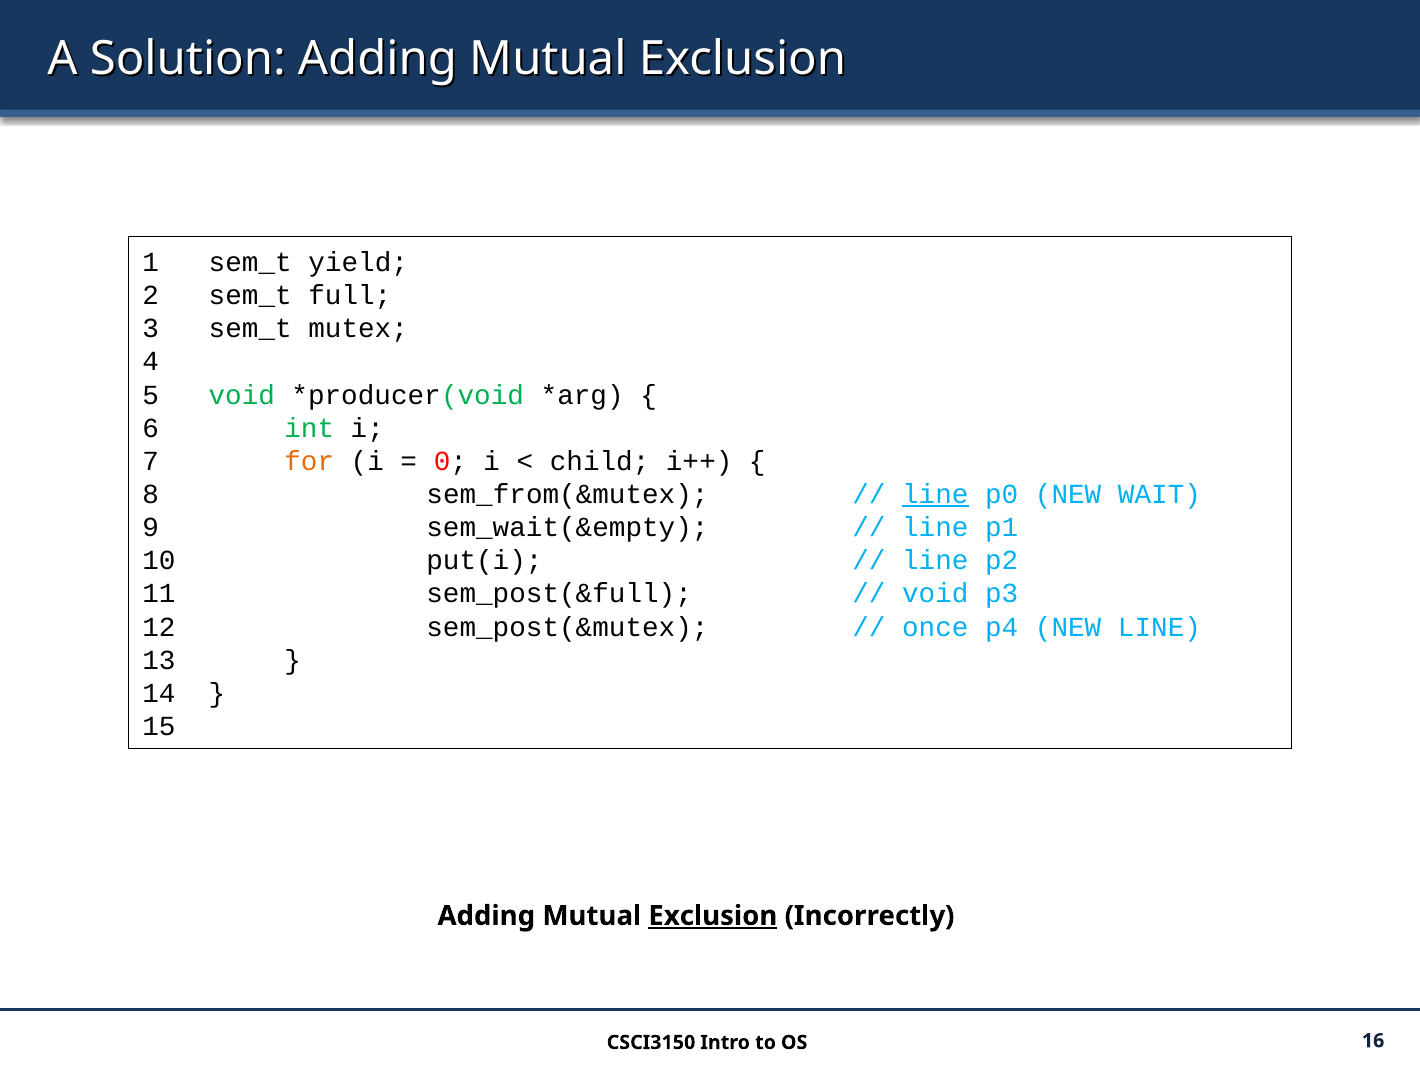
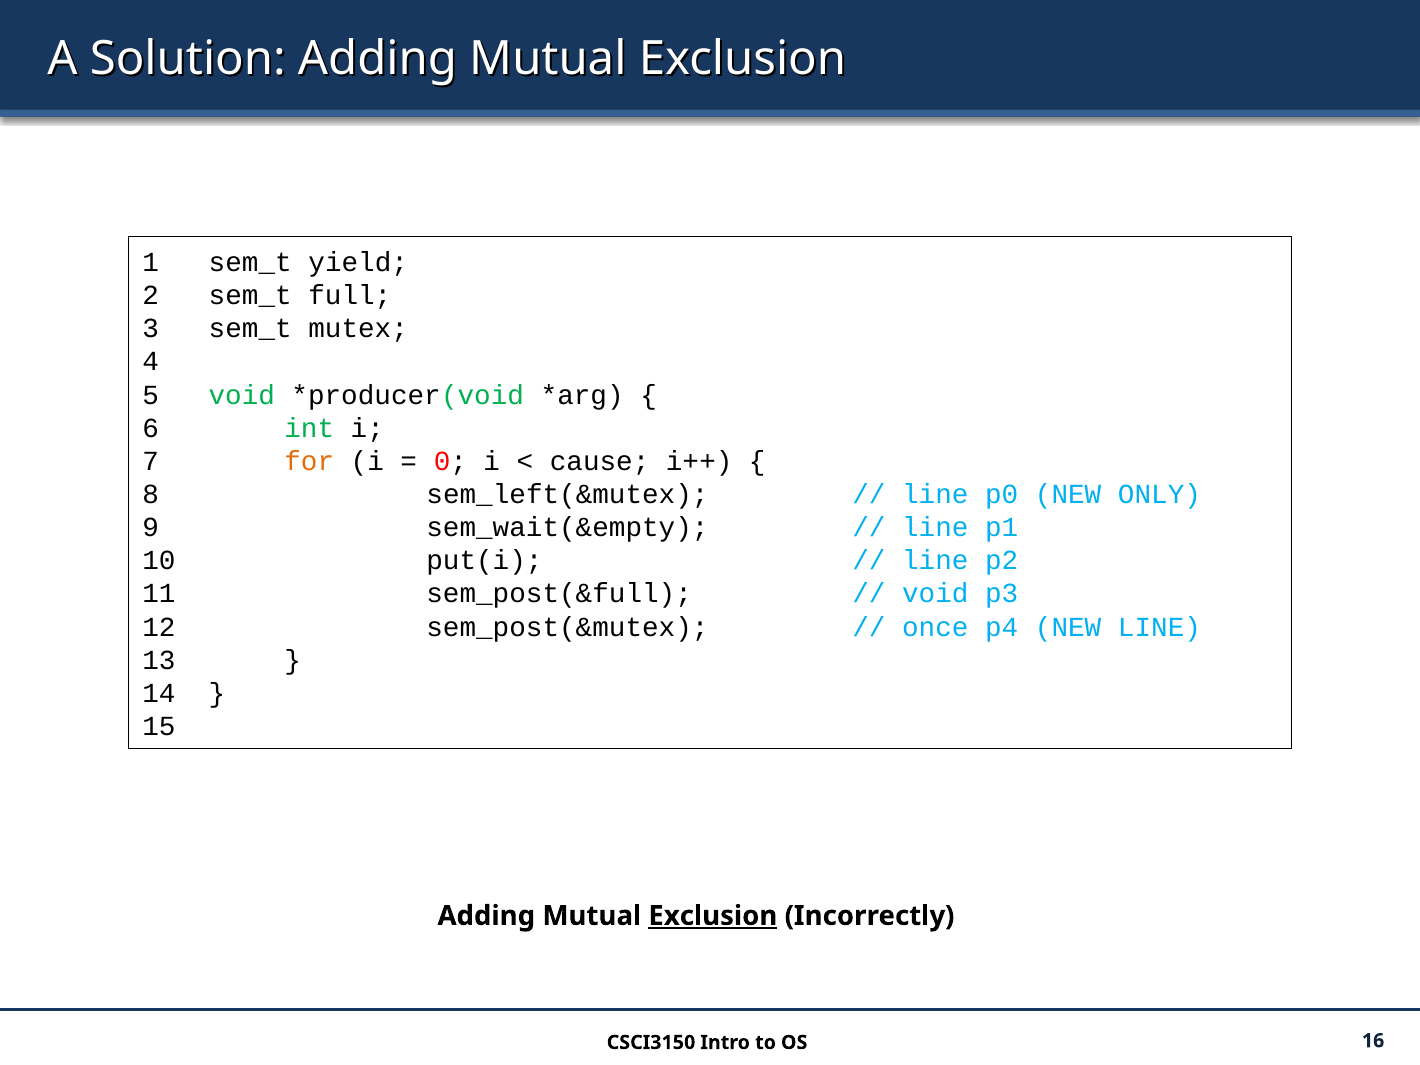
child: child -> cause (600, 461)
sem_from(&mutex: sem_from(&mutex -> sem_left(&mutex (567, 494)
line underline: present -> none (935, 494)
WAIT: WAIT -> ONLY (1159, 494)
